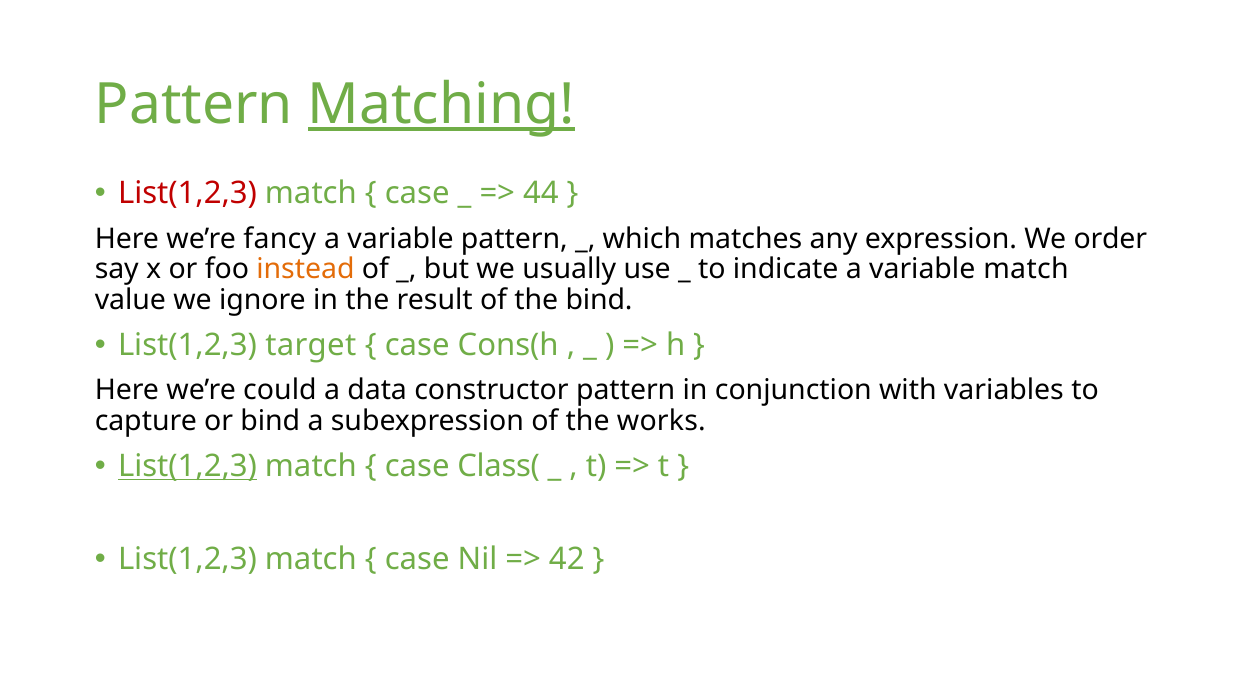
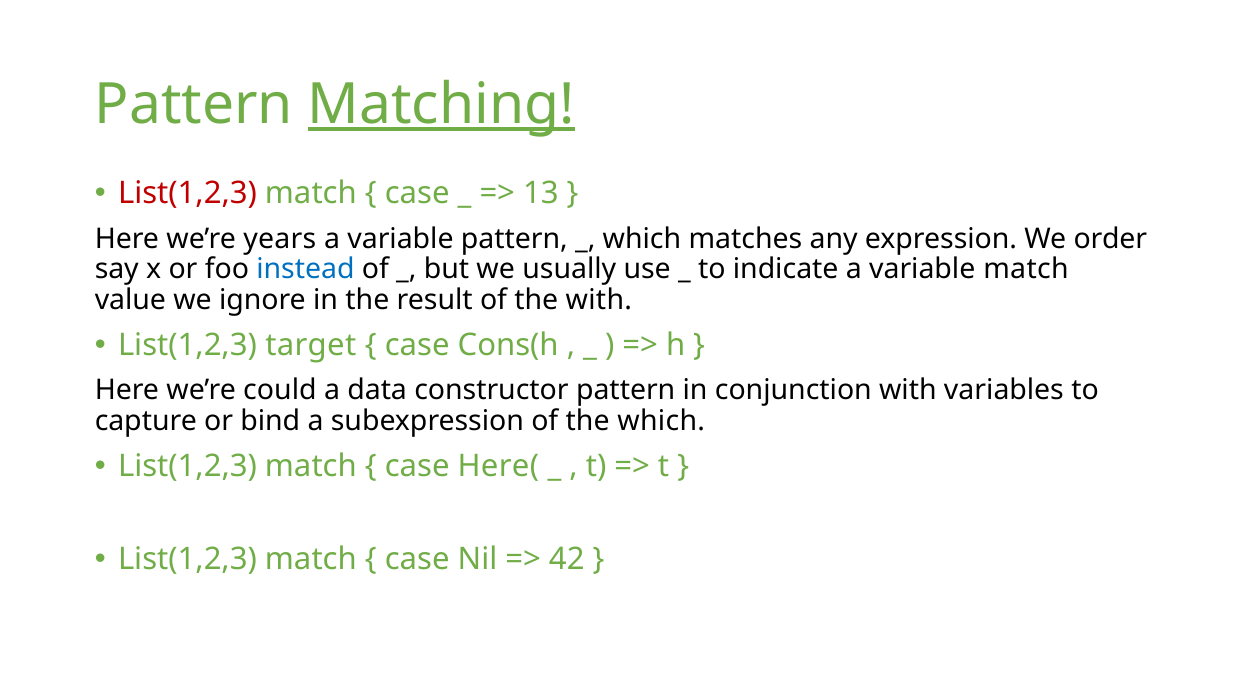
44: 44 -> 13 (541, 194)
fancy: fancy -> years (280, 239)
instead colour: orange -> blue (305, 269)
the bind: bind -> with (599, 300)
the works: works -> which (661, 421)
List(1,2,3 underline: present -> none (187, 466)
Class(: Class( -> Here( (498, 466)
